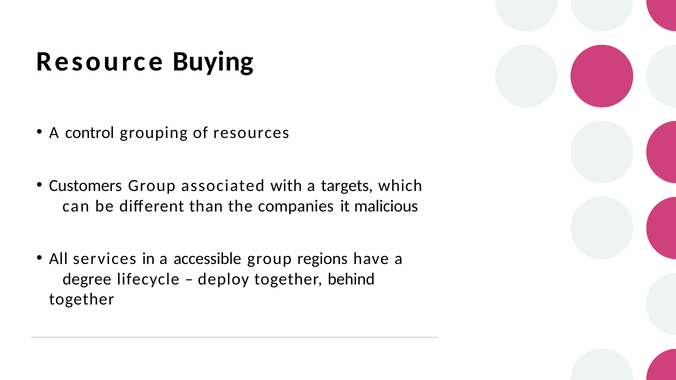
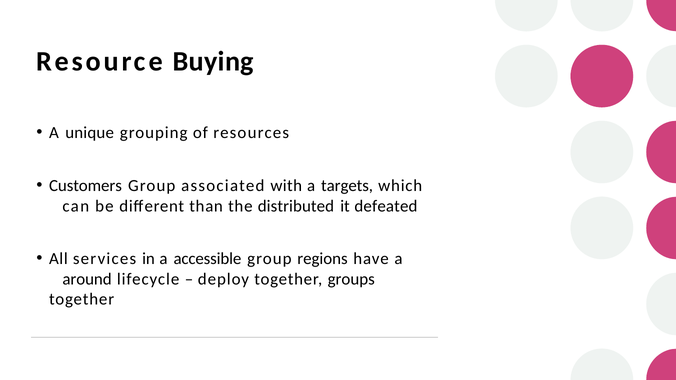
control: control -> unique (90, 133)
companies: companies -> distributed (296, 206)
malicious: malicious -> defeated (386, 206)
degree: degree -> around (87, 279)
behind: behind -> groups (351, 279)
